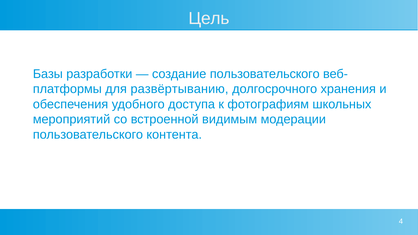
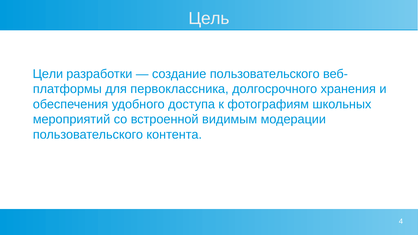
Базы: Базы -> Цели (48, 74)
развёртыванию: развёртыванию -> первоклассника (180, 89)
